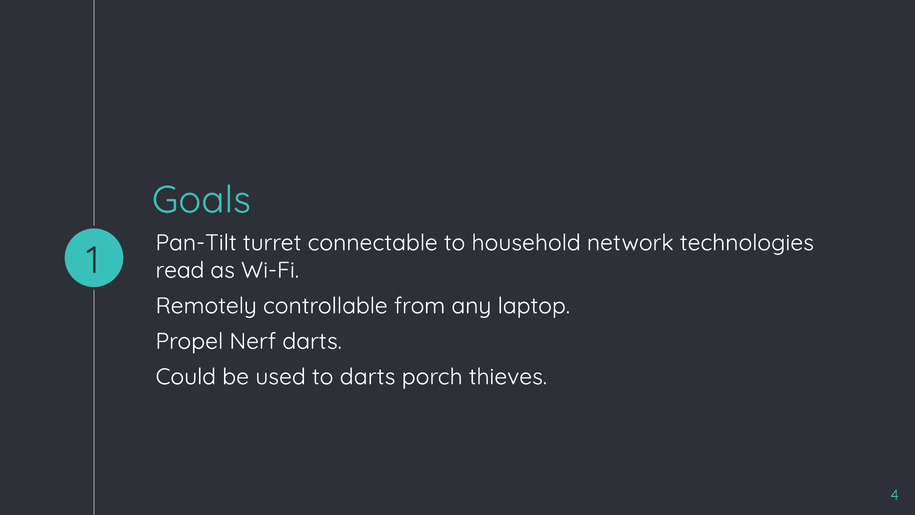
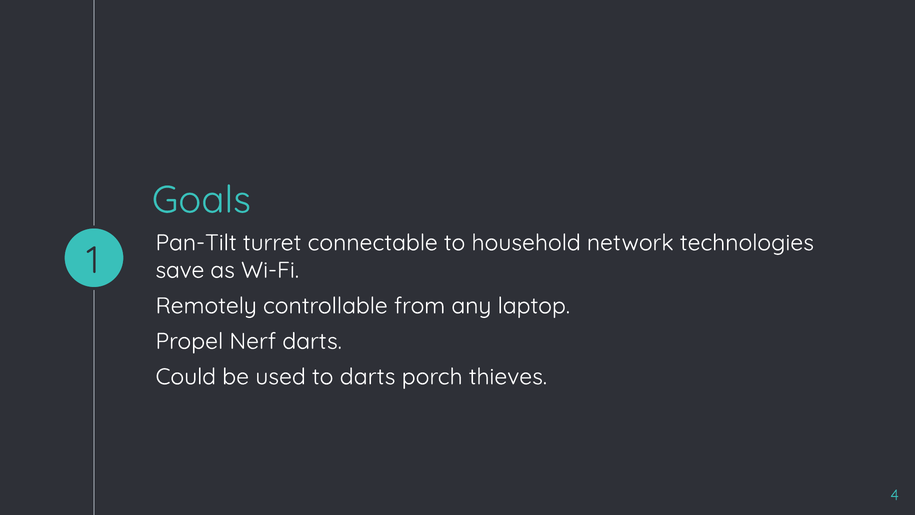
read: read -> save (180, 270)
